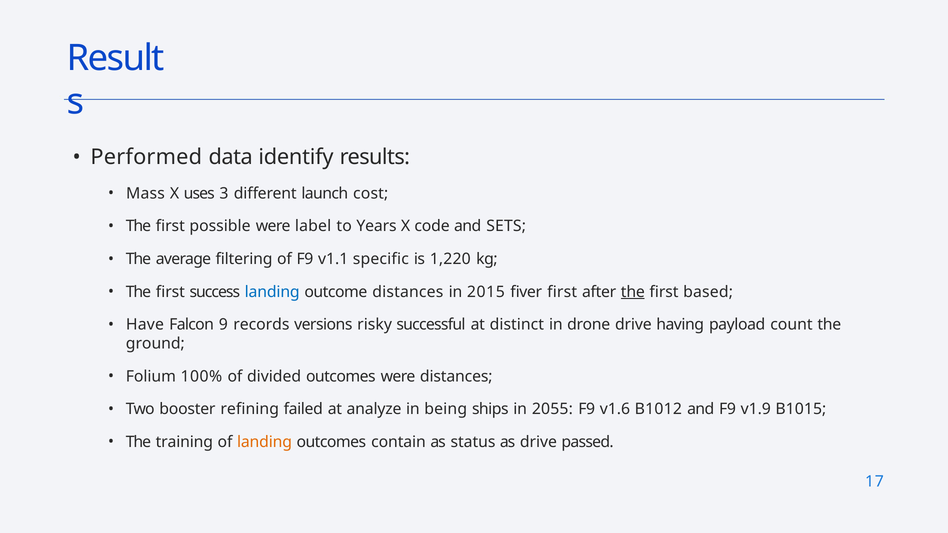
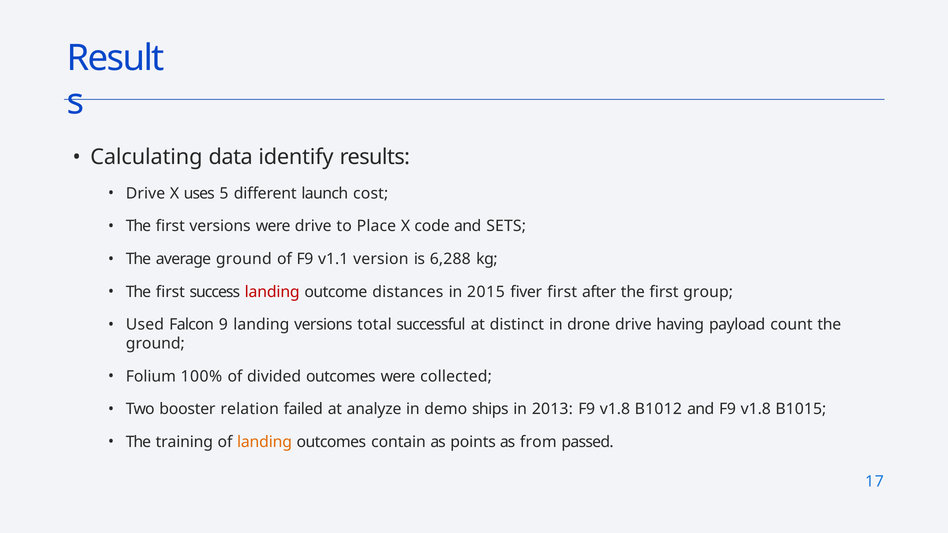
Performed: Performed -> Calculating (146, 157)
Mass: Mass -> Drive (146, 194)
3: 3 -> 5 (224, 194)
first possible: possible -> versions (220, 226)
were label: label -> drive (313, 226)
Years: Years -> Place (376, 226)
average filtering: filtering -> ground (244, 259)
specific: specific -> version (381, 259)
1,220: 1,220 -> 6,288 (450, 259)
landing colour: blue -> red (272, 292)
the underline: present -> none (633, 292)
based: based -> group (708, 292)
Have: Have -> Used (145, 325)
9 records: records -> landing (261, 325)
risky: risky -> total (375, 325)
were distances: distances -> collected (456, 377)
refining: refining -> relation (250, 409)
being: being -> demo (446, 409)
2055: 2055 -> 2013 (552, 409)
v1.6: v1.6 -> v1.8 (615, 409)
and F9 v1.9: v1.9 -> v1.8 (756, 409)
status: status -> points (473, 442)
as drive: drive -> from (538, 442)
